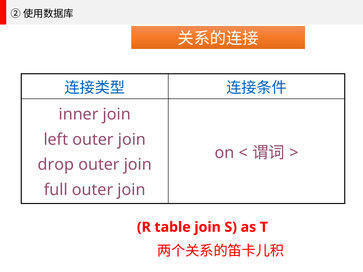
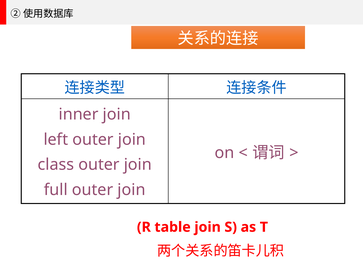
drop: drop -> class (56, 165)
